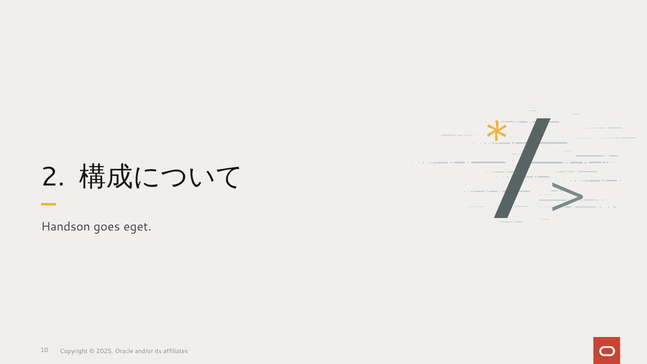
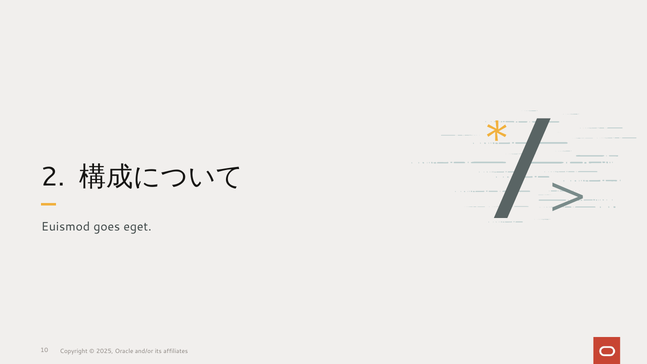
Handson: Handson -> Euismod (66, 227)
